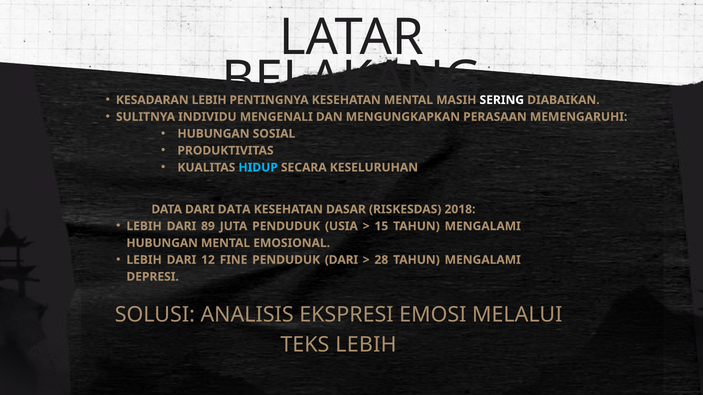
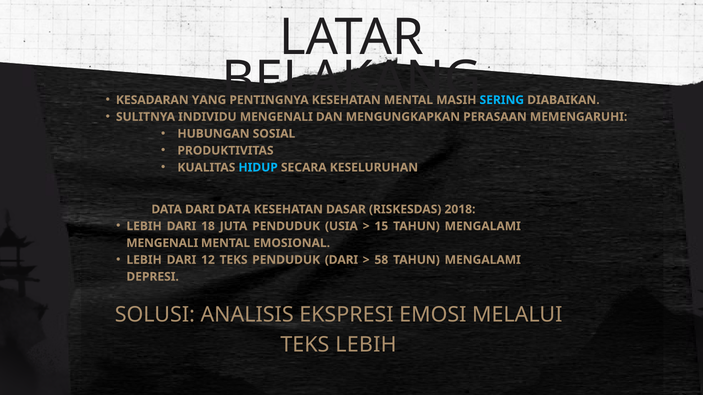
KESADARAN LEBIH: LEBIH -> YANG (209, 100)
SERING colour: white -> light blue (502, 100)
89: 89 -> 18 (208, 226)
HUBUNGAN: HUBUNGAN -> MENGENALI (162, 243)
12 FINE: FINE -> TEKS (234, 260)
28: 28 -> 58 (381, 260)
